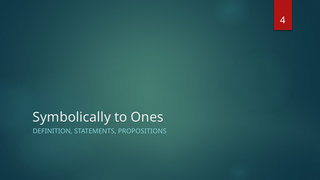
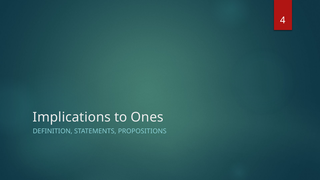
Symbolically: Symbolically -> Implications (72, 117)
